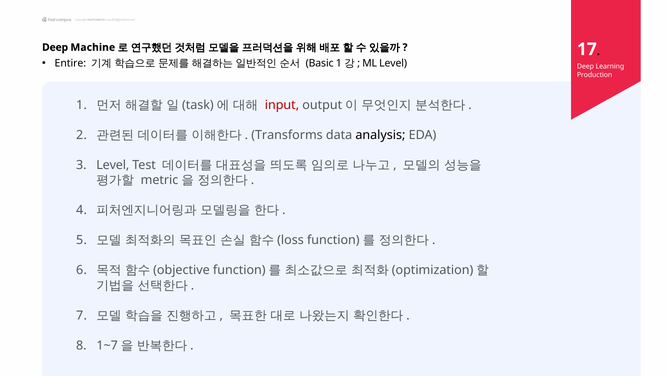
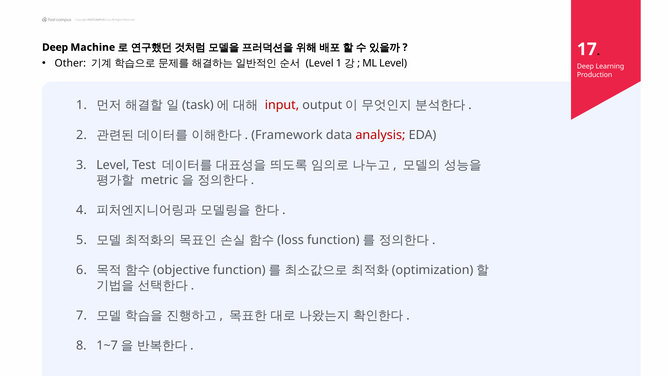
Entire: Entire -> Other (70, 63)
Basic: Basic -> Level (320, 63)
Transforms: Transforms -> Framework (287, 135)
analysis colour: black -> red (380, 135)
